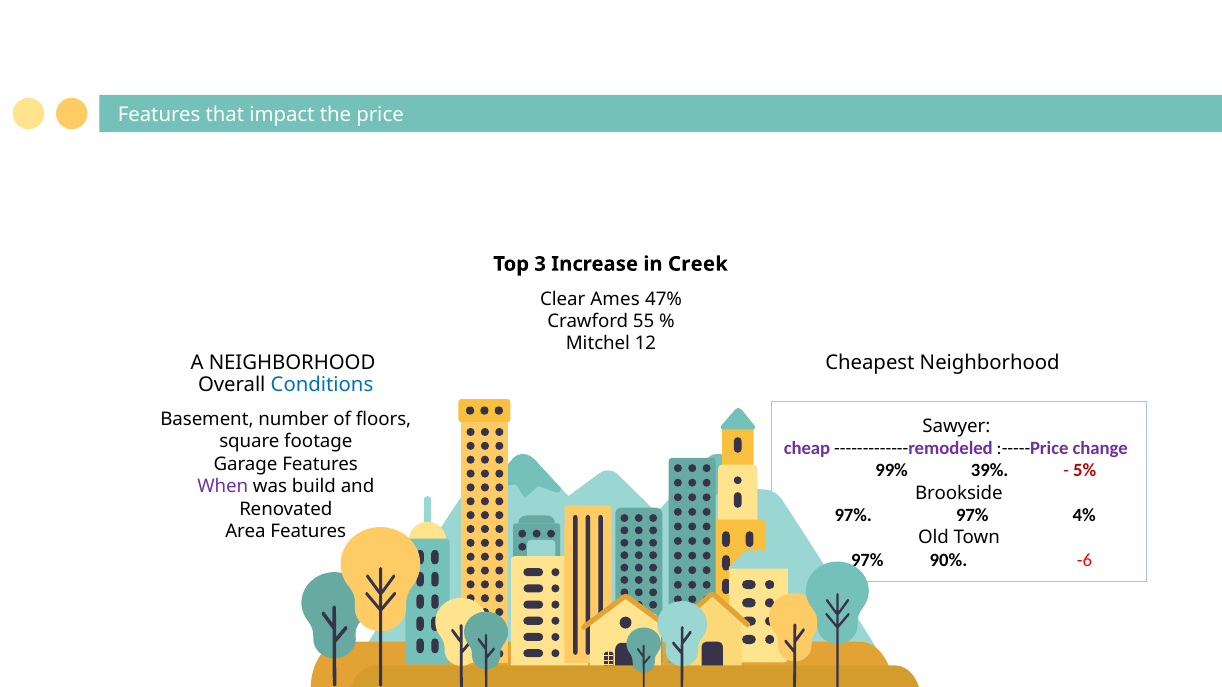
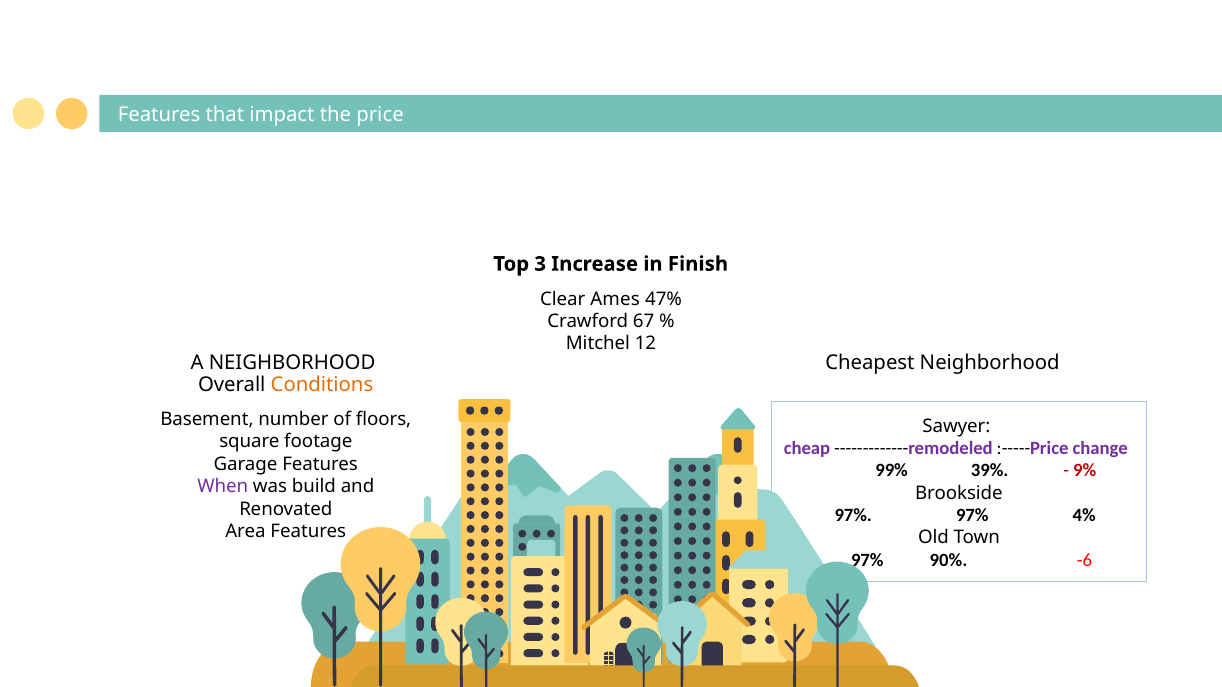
Creek: Creek -> Finish (698, 264)
55: 55 -> 67 (644, 321)
Conditions colour: blue -> orange (322, 385)
5%: 5% -> 9% (1085, 471)
